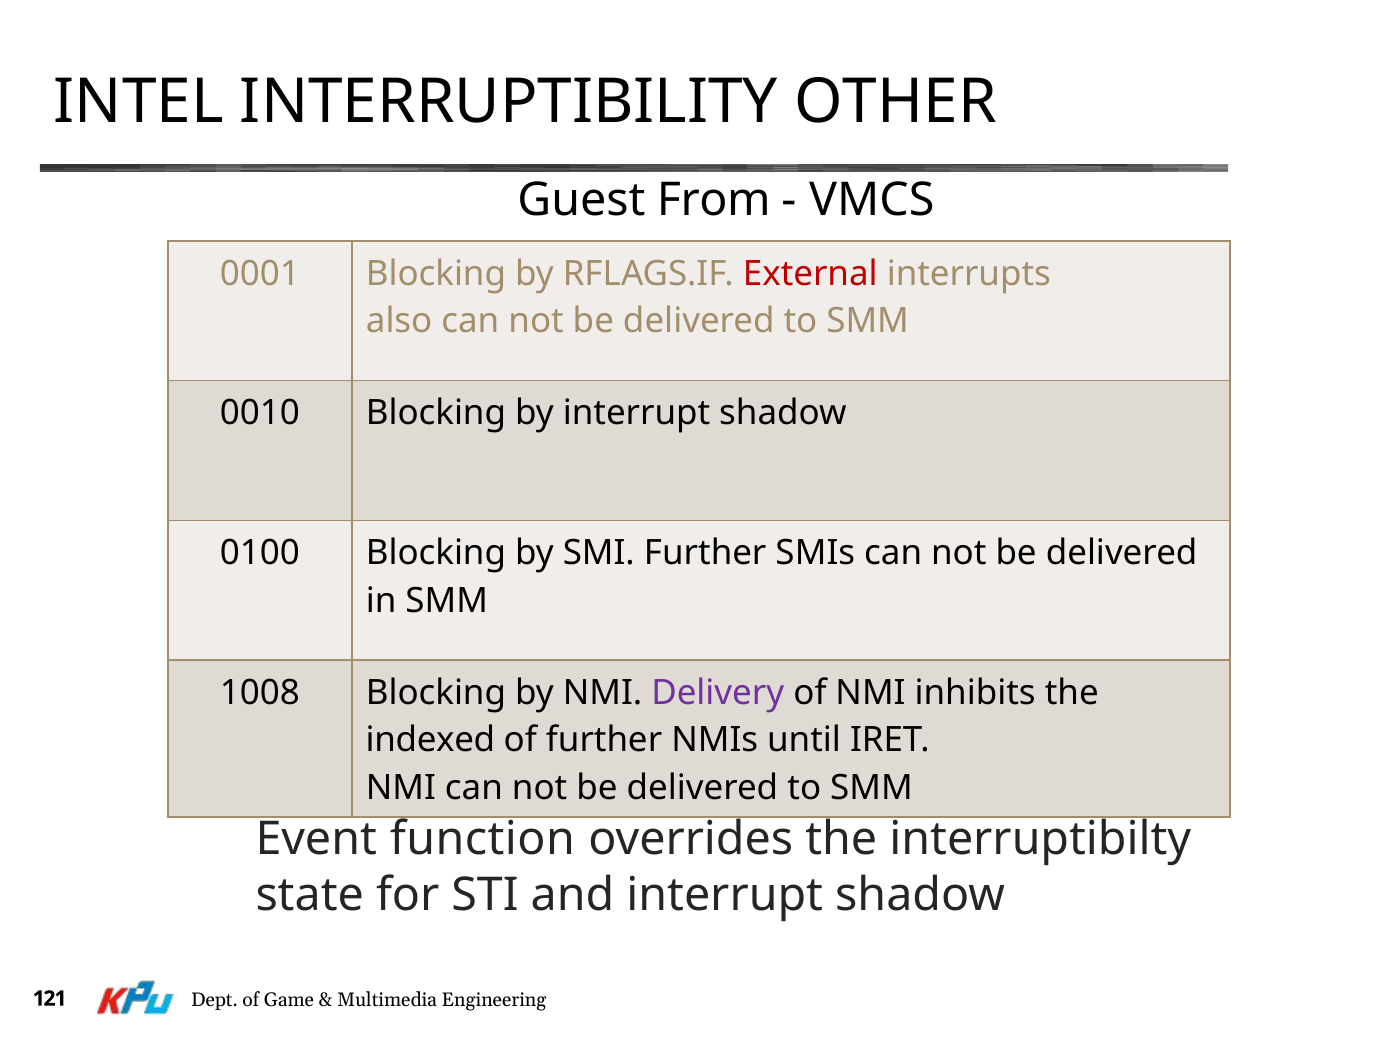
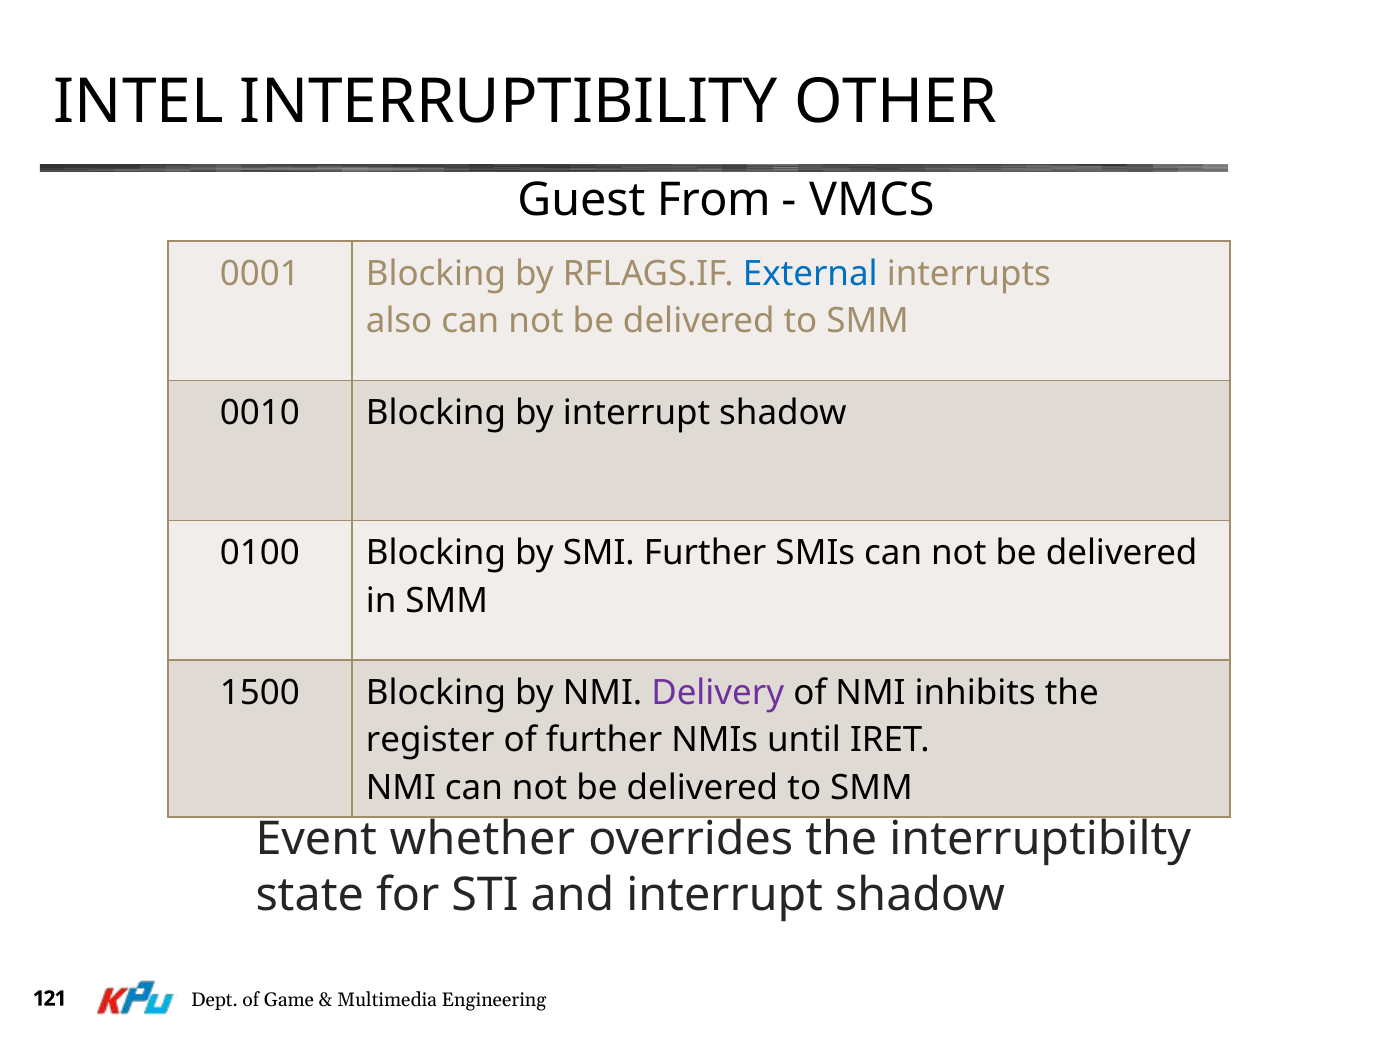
External colour: red -> blue (810, 274)
1008: 1008 -> 1500 (260, 693)
indexed: indexed -> register (430, 741)
function: function -> whether (482, 840)
